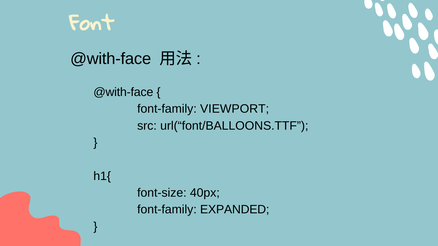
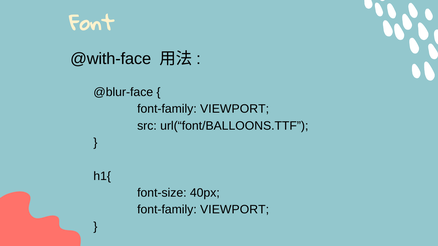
@with-face: @with-face -> @blur-face (123, 92)
EXPANDED: EXPANDED -> VIEWPORT (235, 210)
